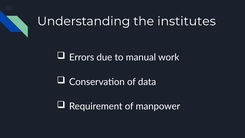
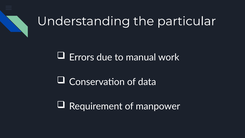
institutes: institutes -> particular (187, 21)
